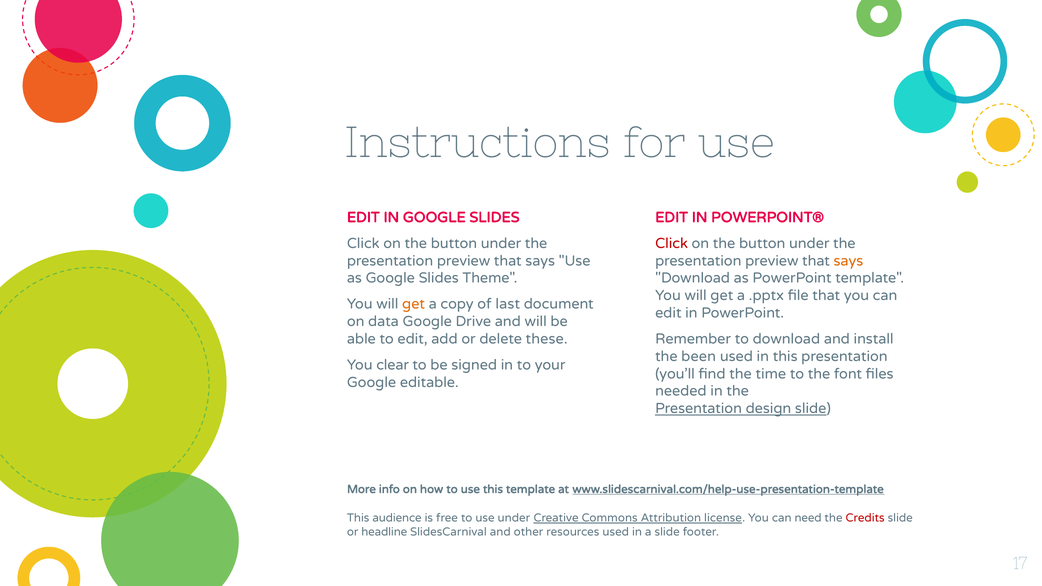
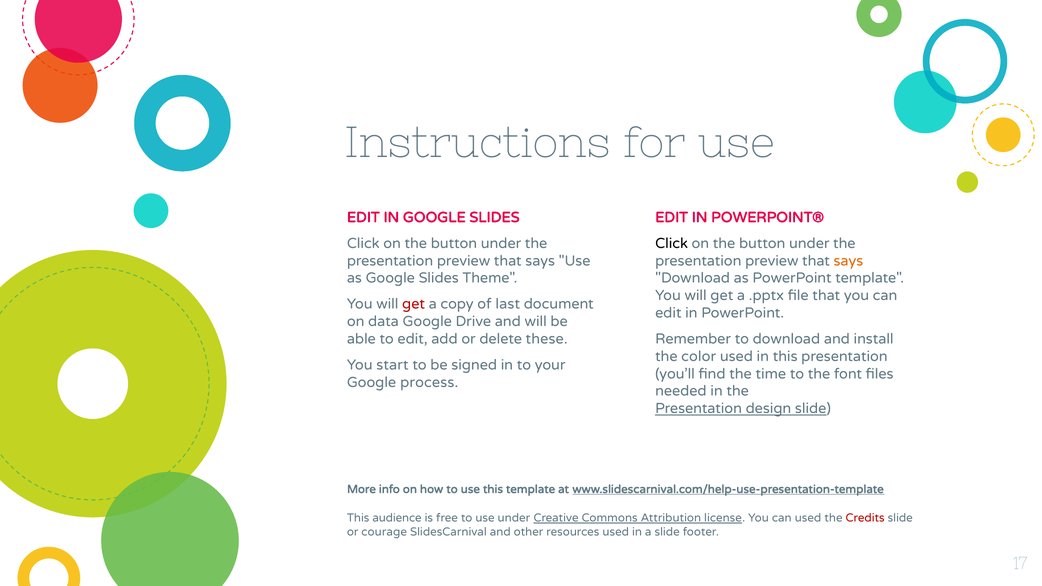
Click colour: red -> black (672, 243)
get colour: orange -> red (414, 304)
been: been -> color (699, 356)
clear: clear -> start (392, 365)
editable: editable -> process (429, 383)
can need: need -> used (808, 518)
headline: headline -> courage (384, 532)
